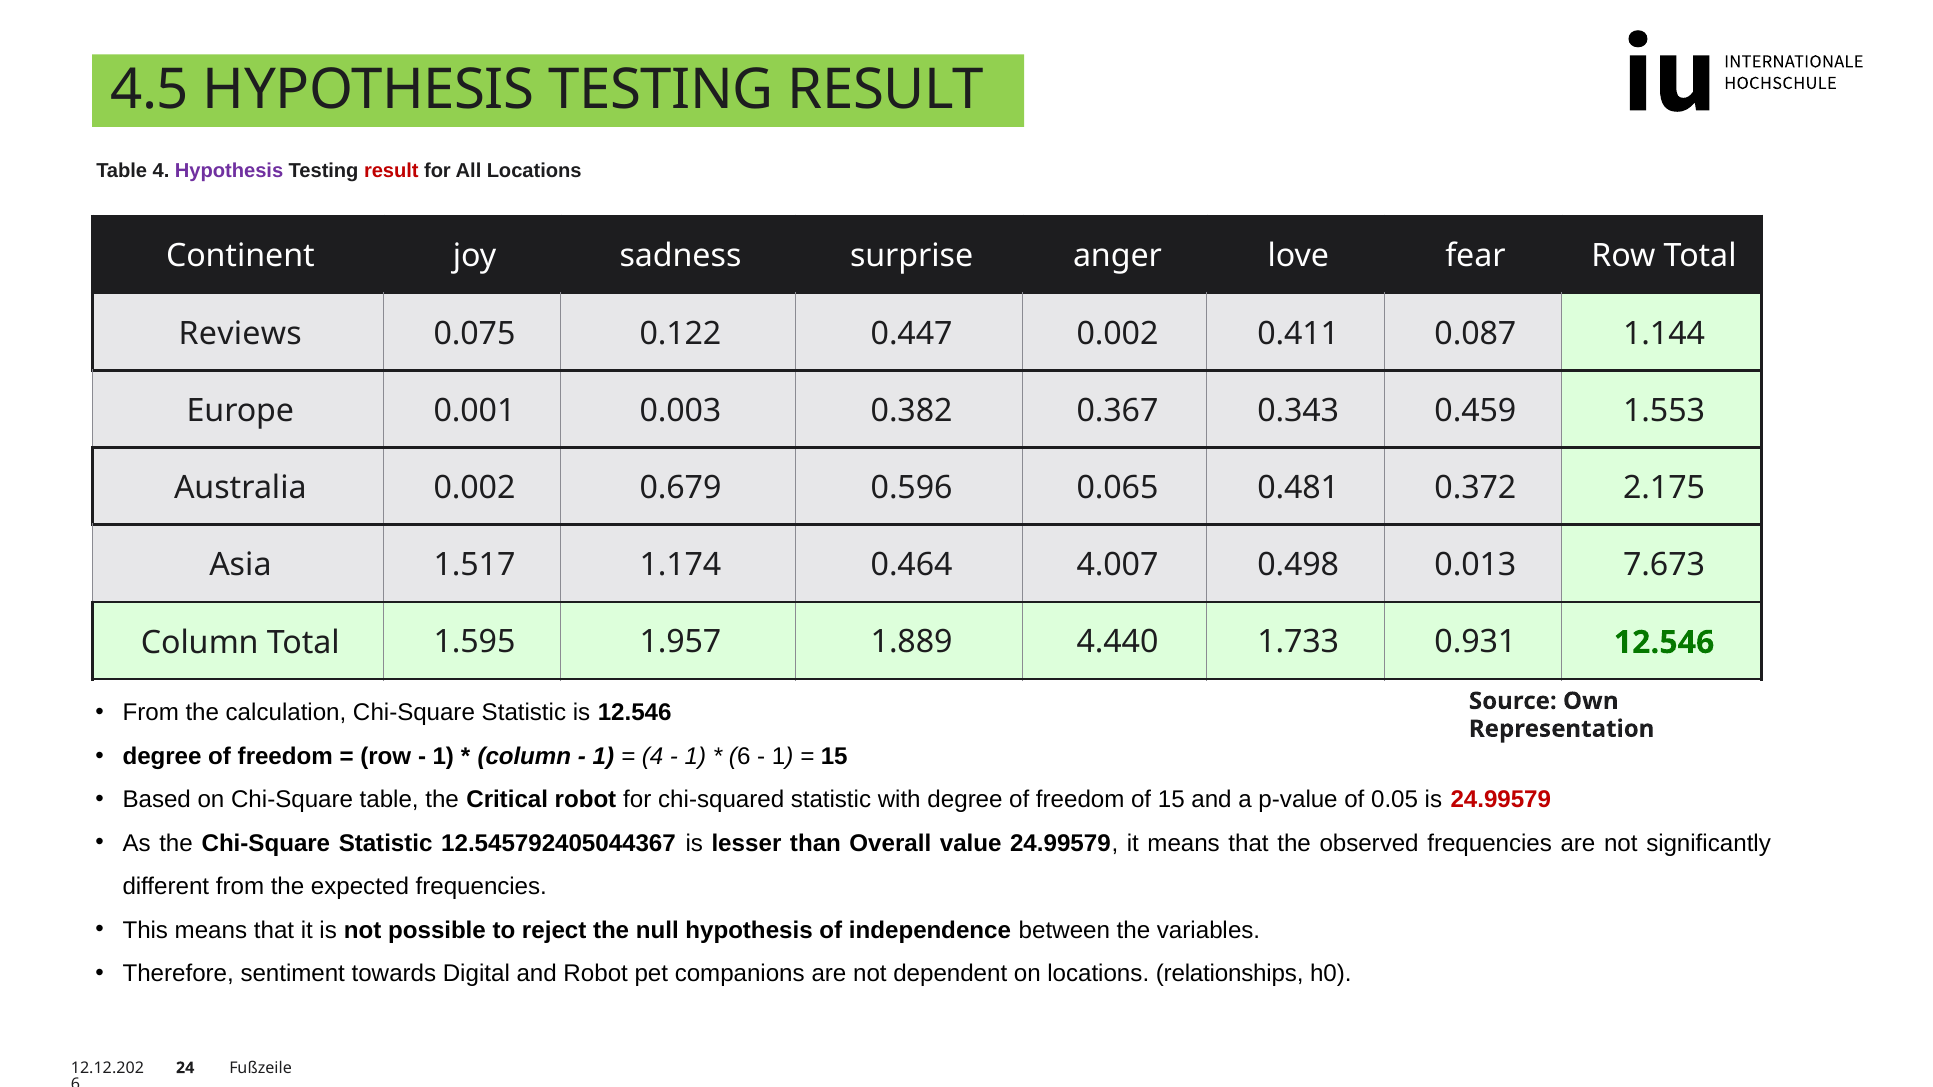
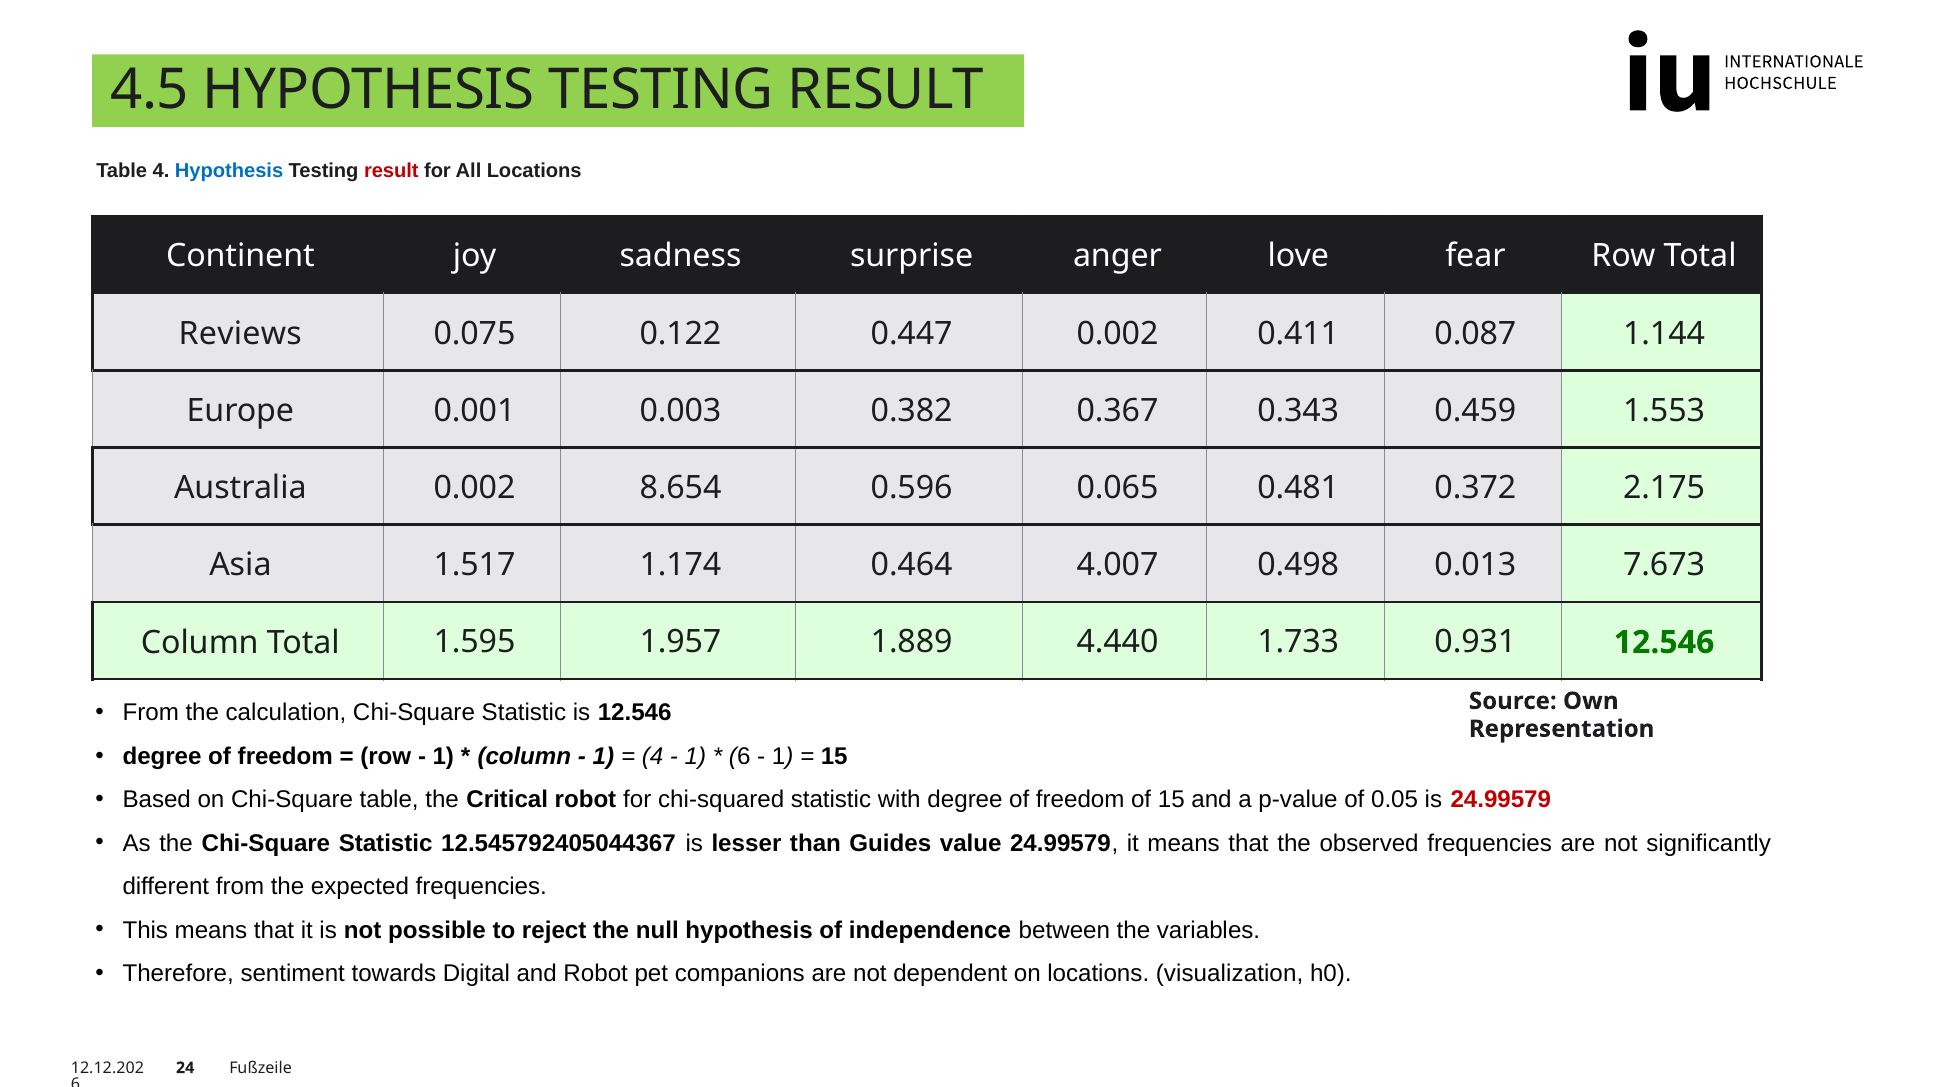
Hypothesis colour: purple -> blue (229, 171)
0.679: 0.679 -> 8.654 (681, 488)
Overall: Overall -> Guides (890, 844)
relationships: relationships -> visualization (1230, 974)
